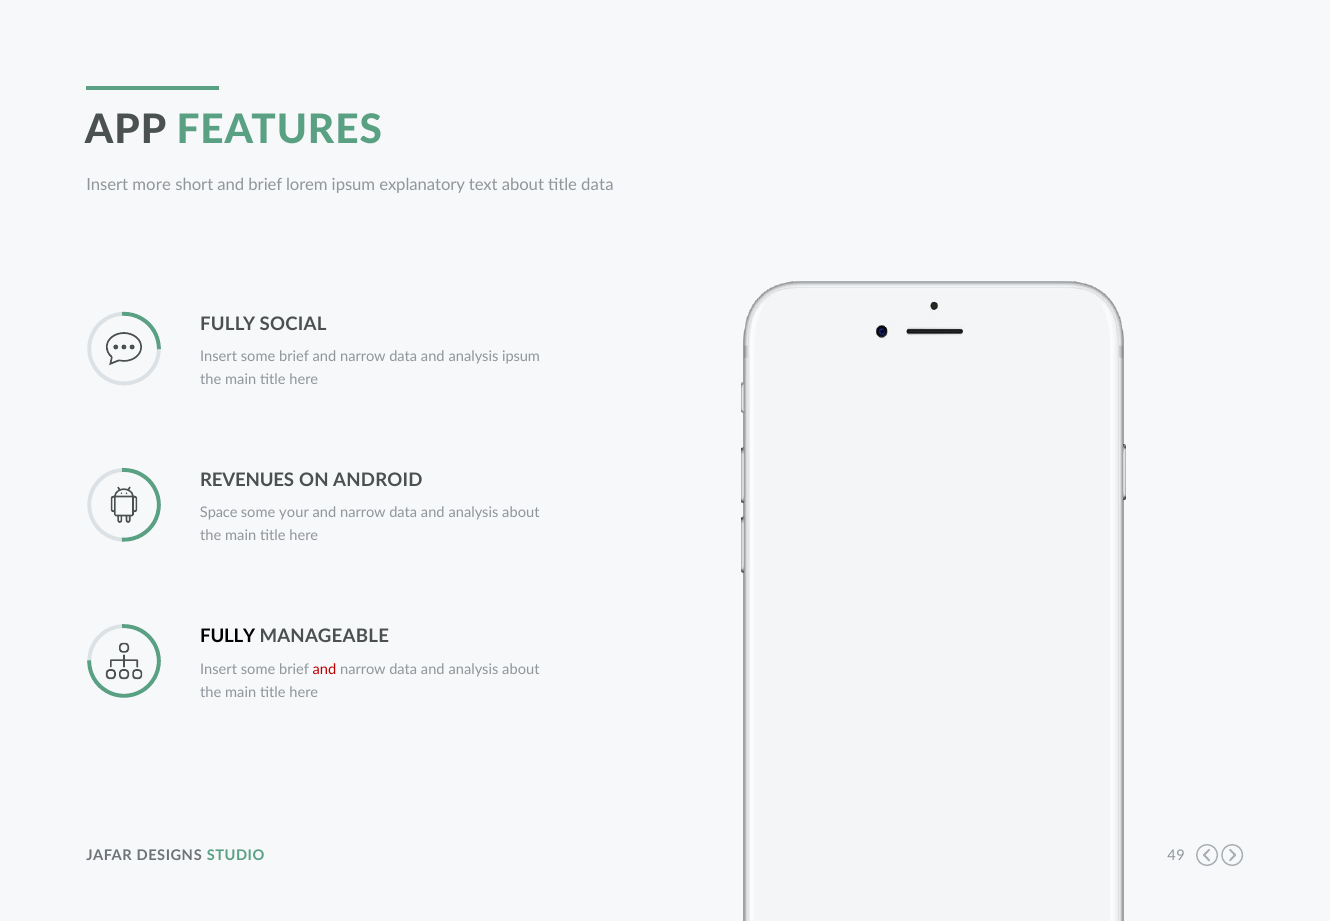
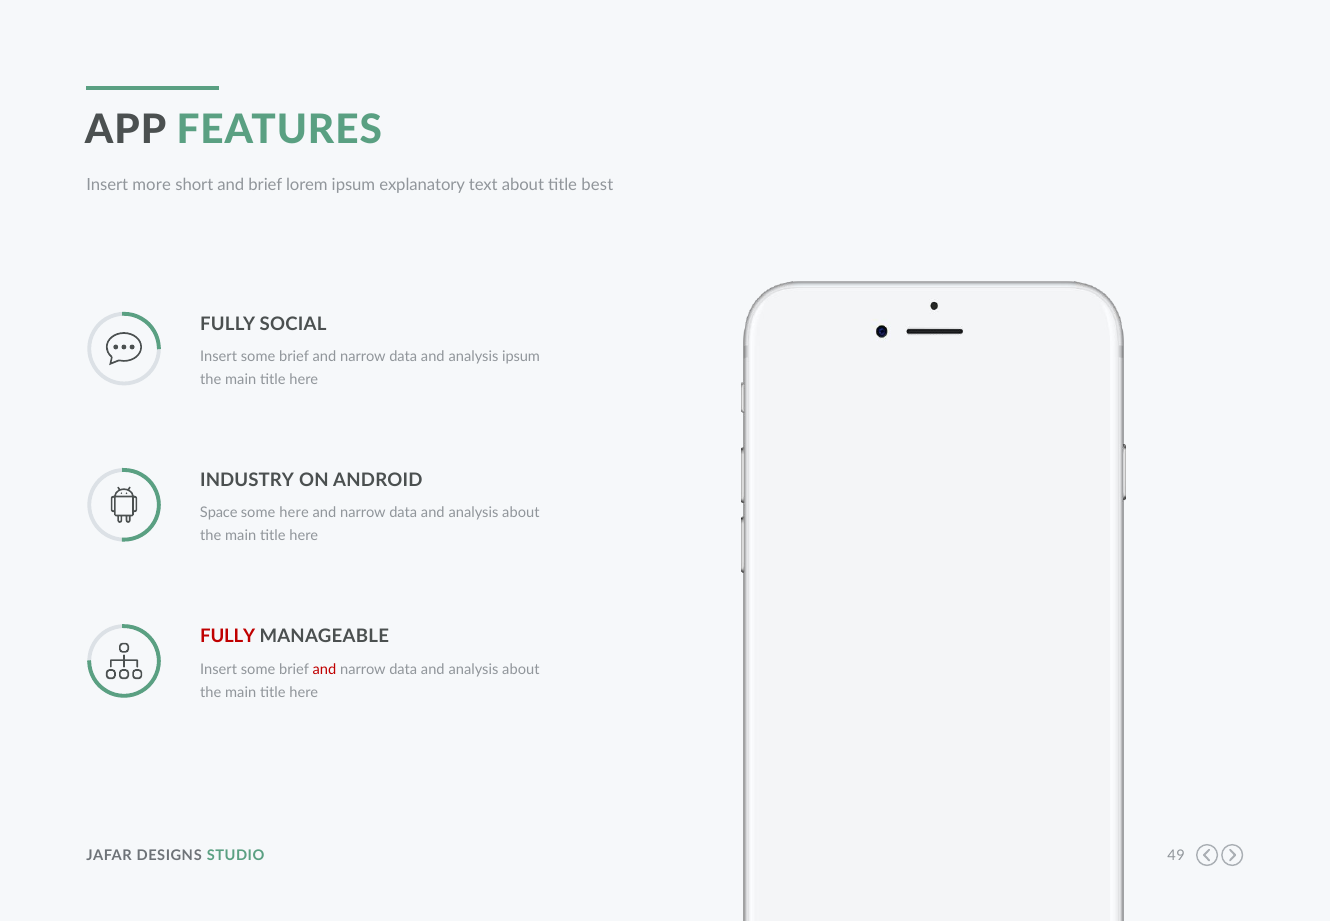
title data: data -> best (597, 185)
REVENUES: REVENUES -> INDUSTRY (247, 480)
some your: your -> here (294, 513)
FULLY colour: black -> red (228, 636)
